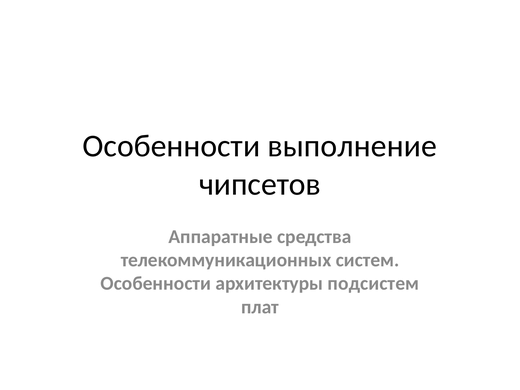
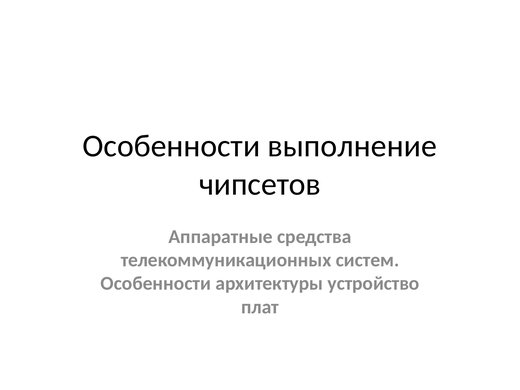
подсистем: подсистем -> устройство (373, 284)
